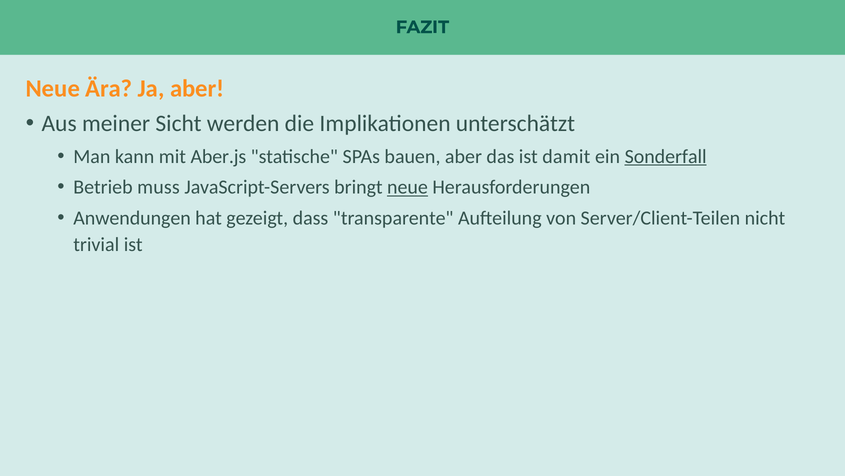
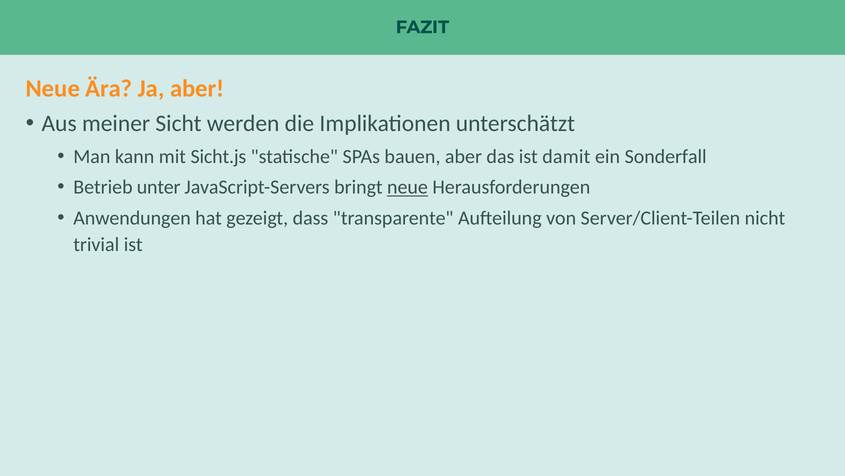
Aber.js: Aber.js -> Sicht.js (218, 156)
Sonderfall underline: present -> none (666, 156)
muss: muss -> unter (159, 187)
